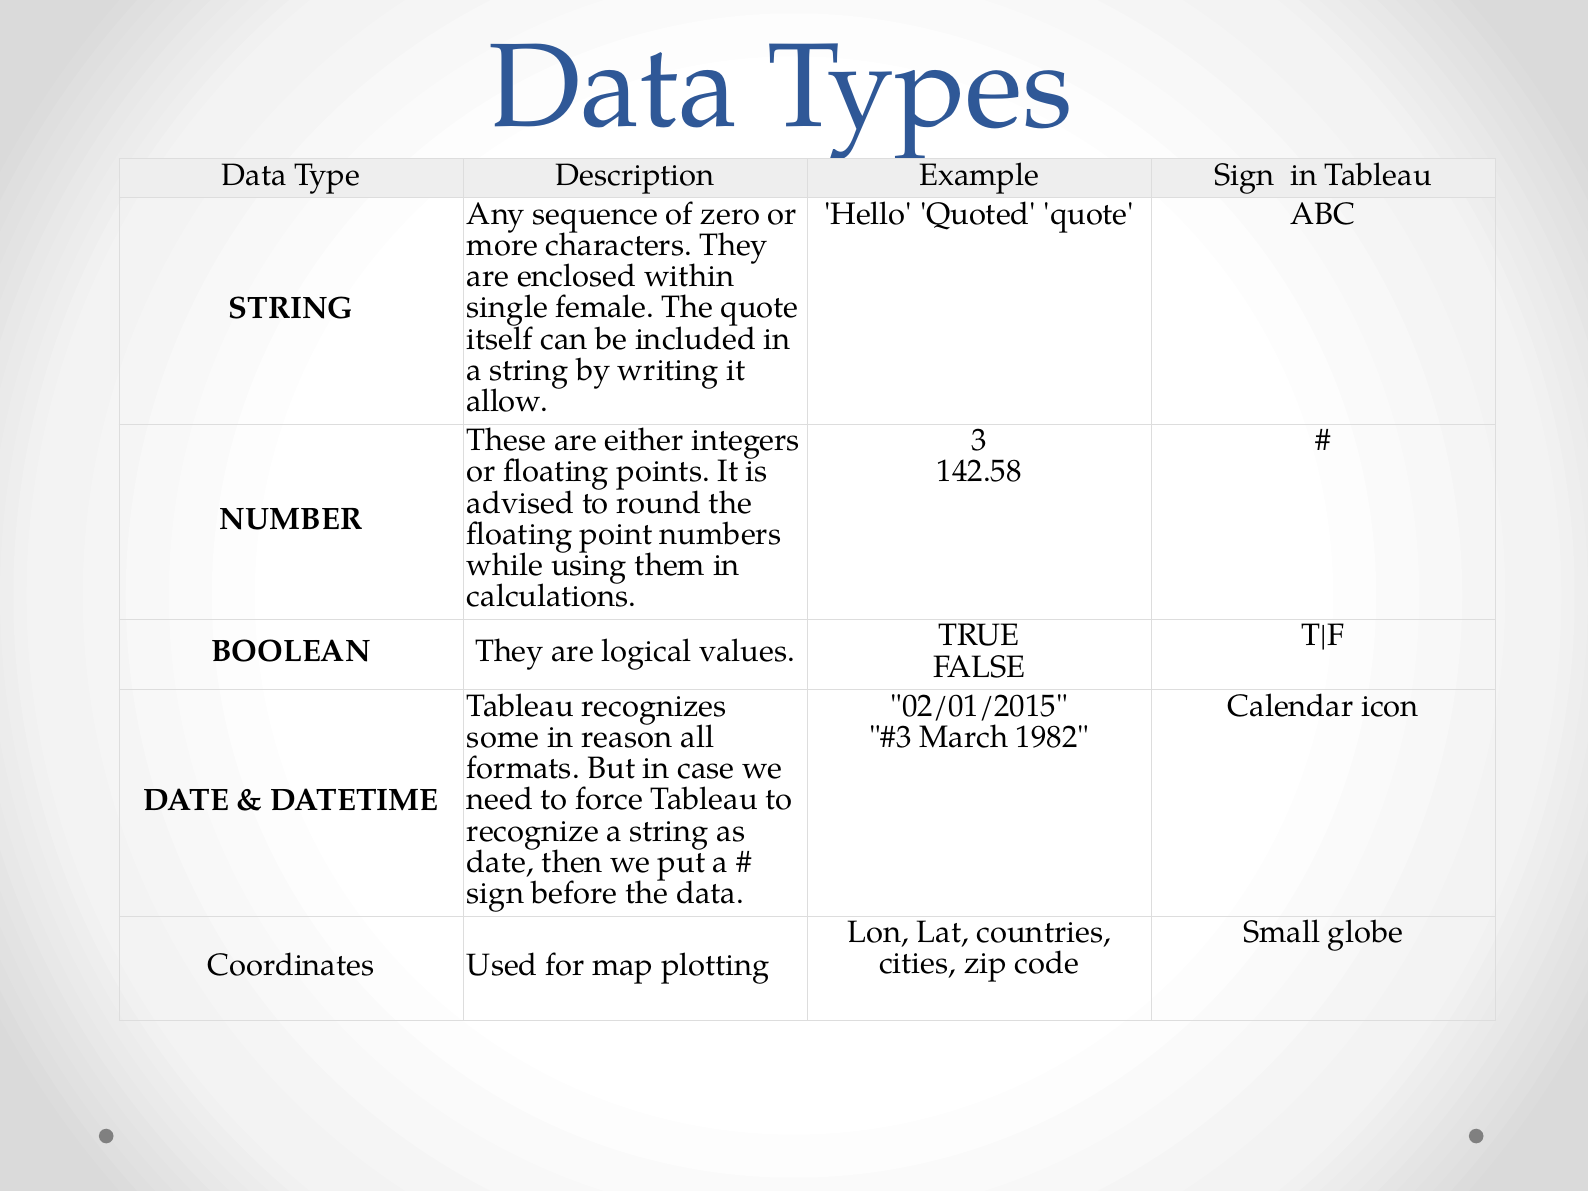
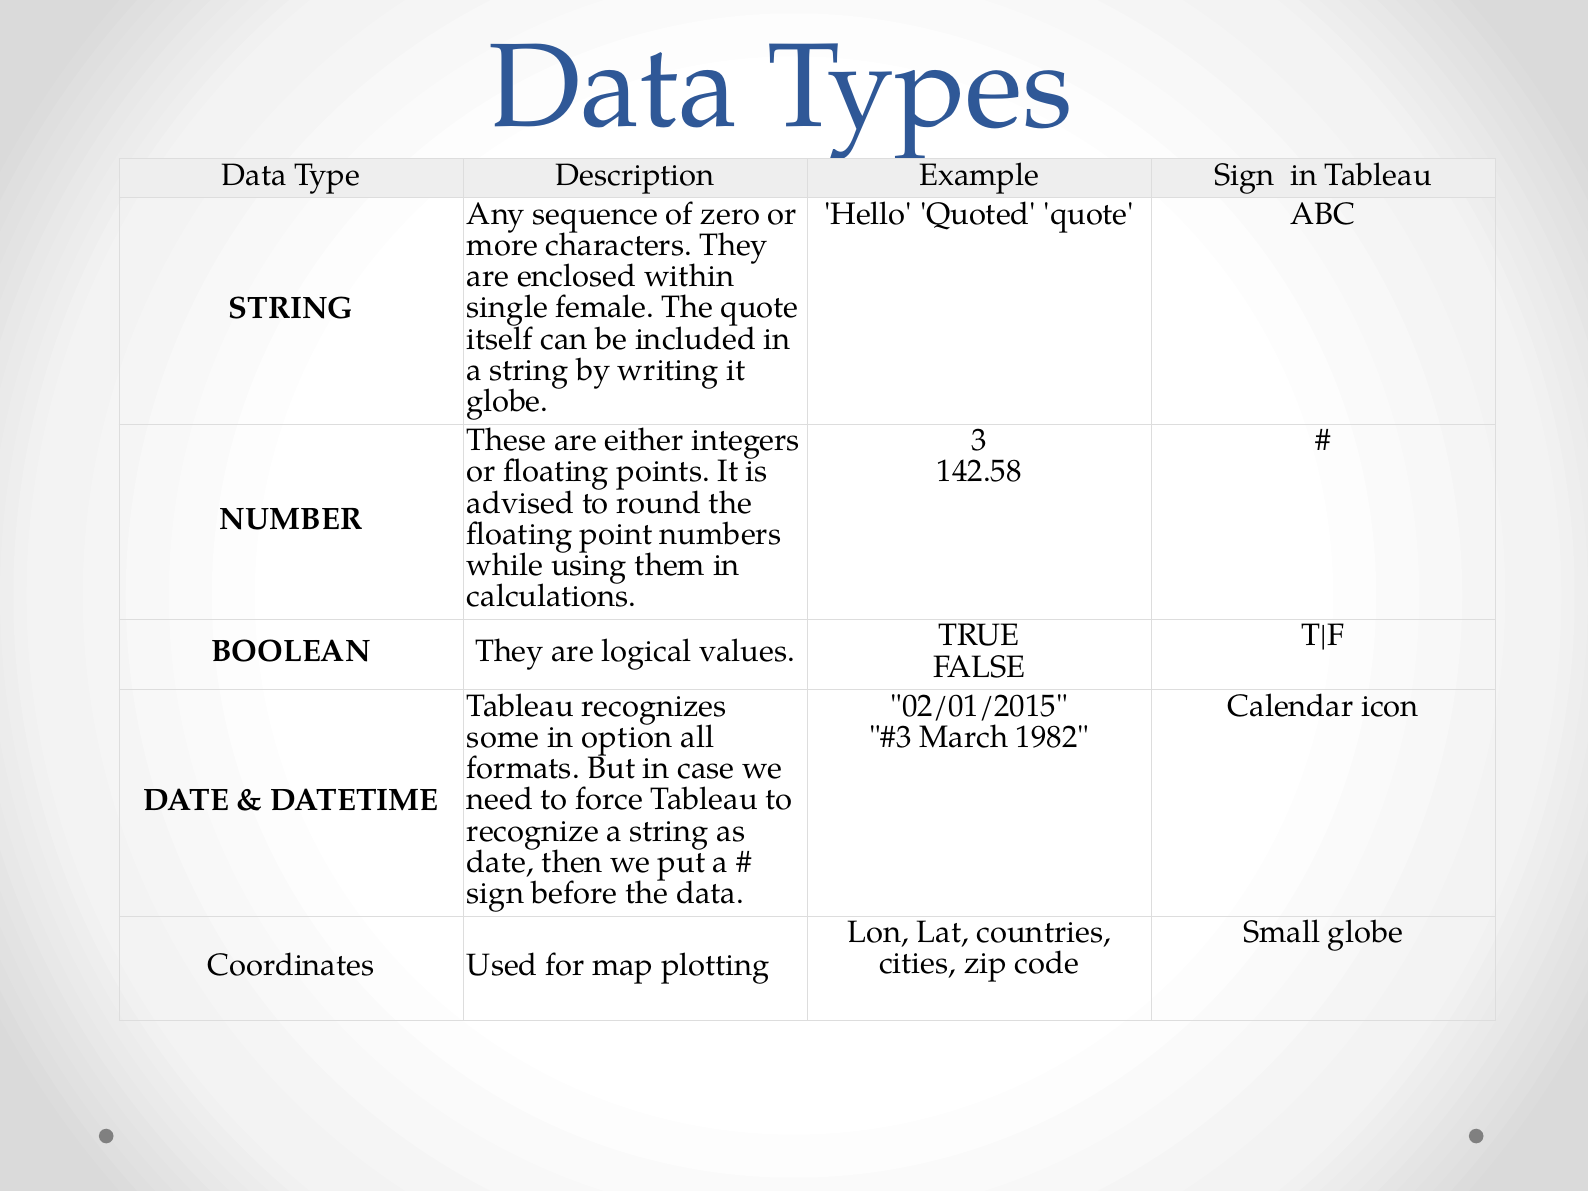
allow: allow -> globe (508, 401)
reason: reason -> option (627, 737)
